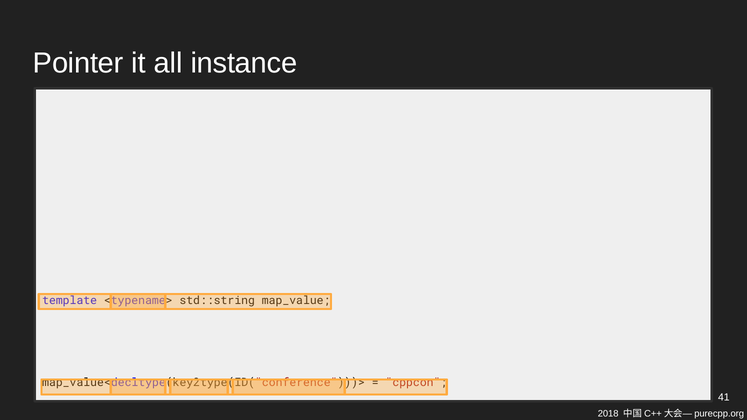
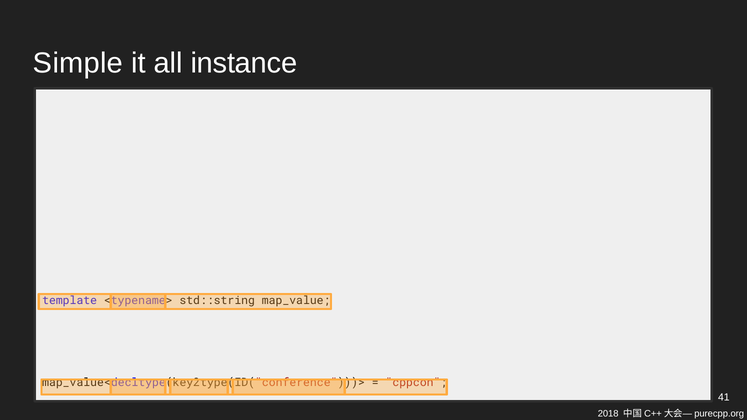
Pointer: Pointer -> Simple (78, 63)
